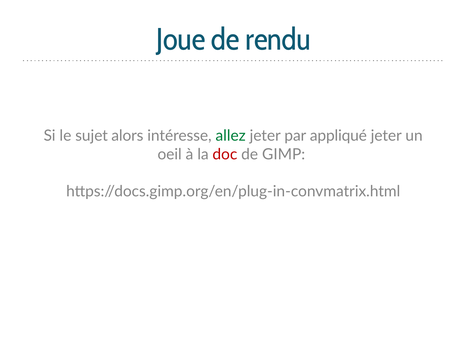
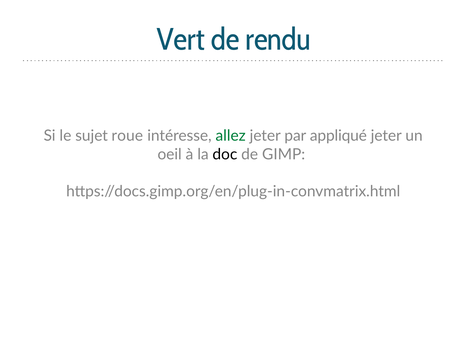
Joue: Joue -> Vert (181, 39)
alors: alors -> roue (127, 136)
doc colour: red -> black (225, 154)
